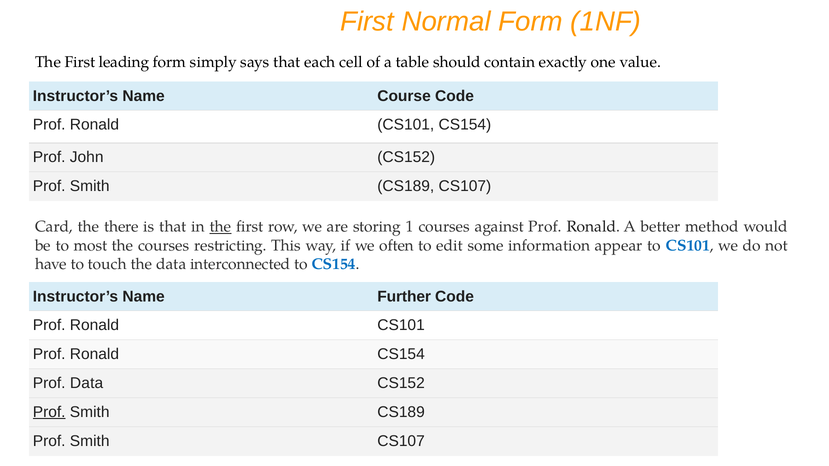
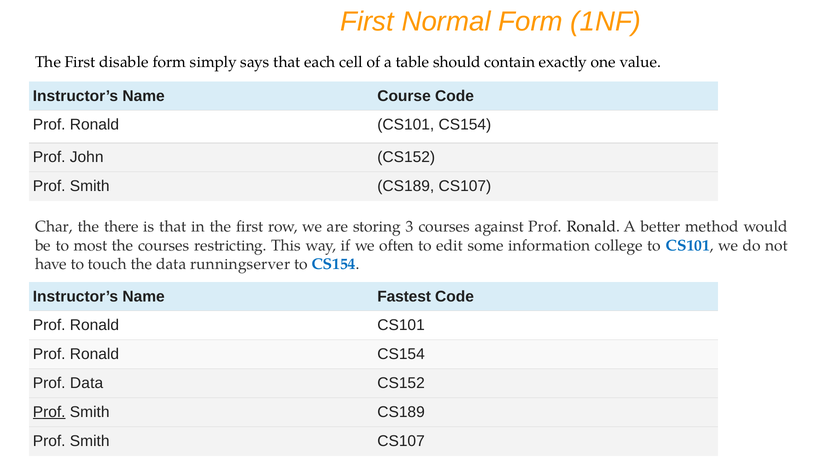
leading: leading -> disable (124, 62)
Card: Card -> Char (54, 227)
the underline: present -> none (221, 227)
1: 1 -> 3 (410, 227)
appear: appear -> college (619, 246)
interconnected: interconnected -> runningserver (240, 264)
Further: Further -> Fastest (404, 297)
